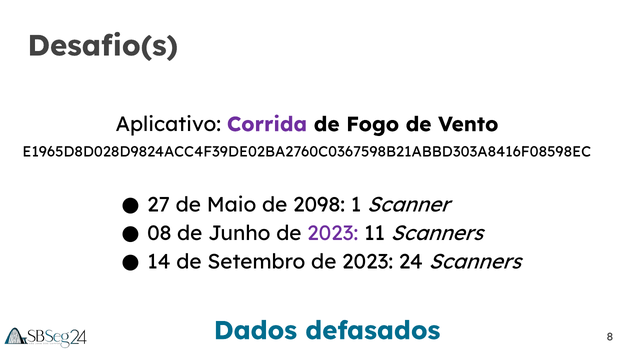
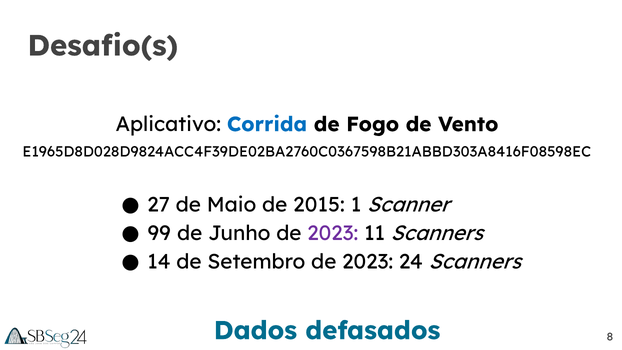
Corrida colour: purple -> blue (267, 124)
2098: 2098 -> 2015 (319, 205)
08: 08 -> 99 (159, 233)
